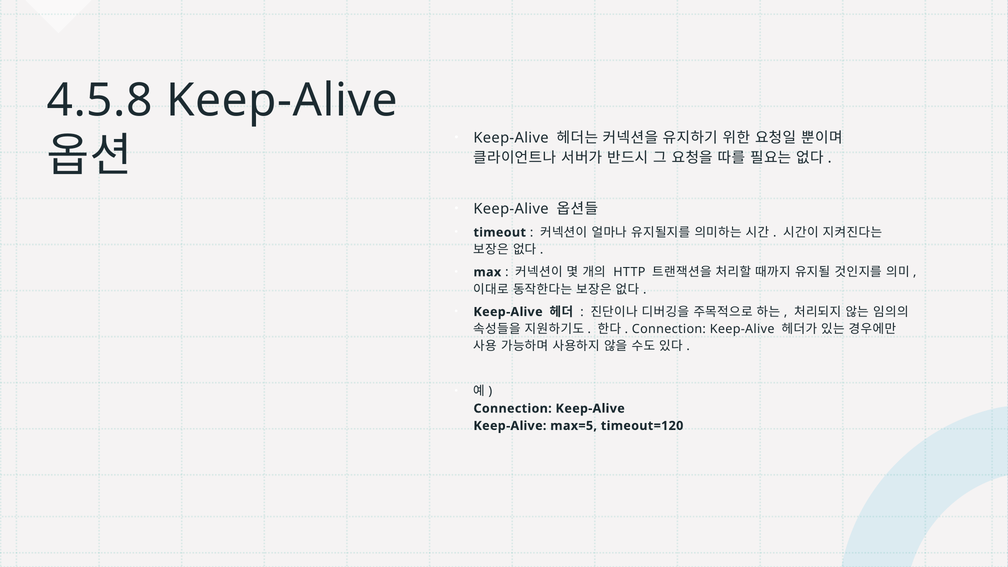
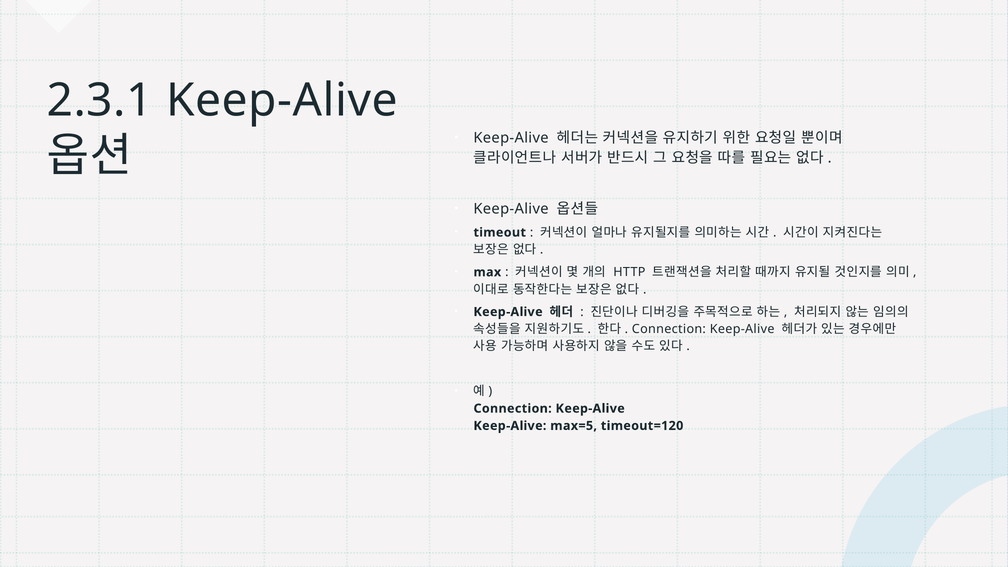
4.5.8: 4.5.8 -> 2.3.1 (100, 100)
